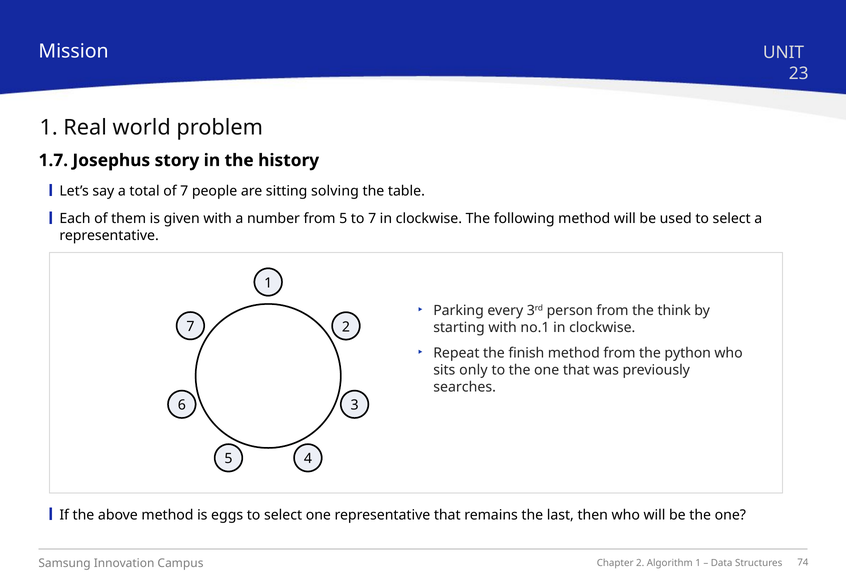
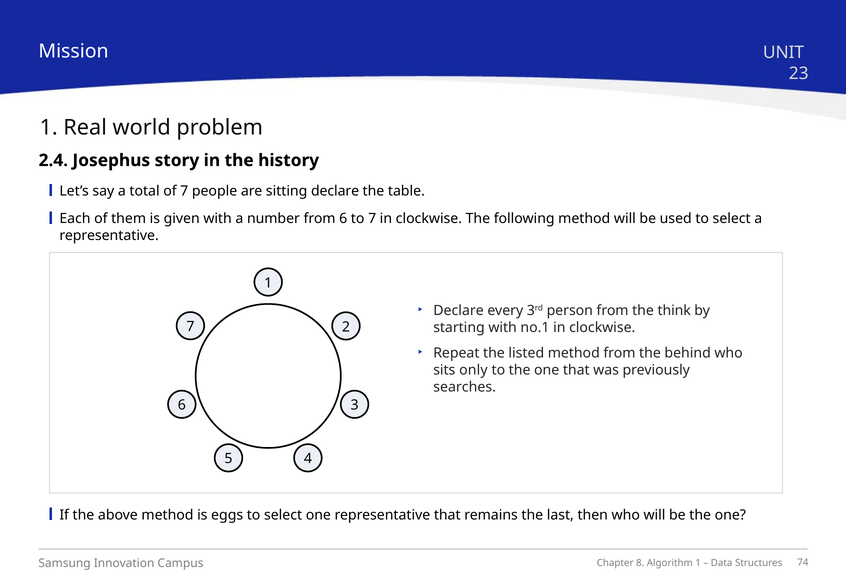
1.7: 1.7 -> 2.4 (53, 160)
sitting solving: solving -> declare (335, 191)
from 5: 5 -> 6 (343, 219)
Parking: Parking -> Declare (459, 310)
finish: finish -> listed (526, 353)
python: python -> behind (688, 353)
2: 2 -> 8 (640, 563)
